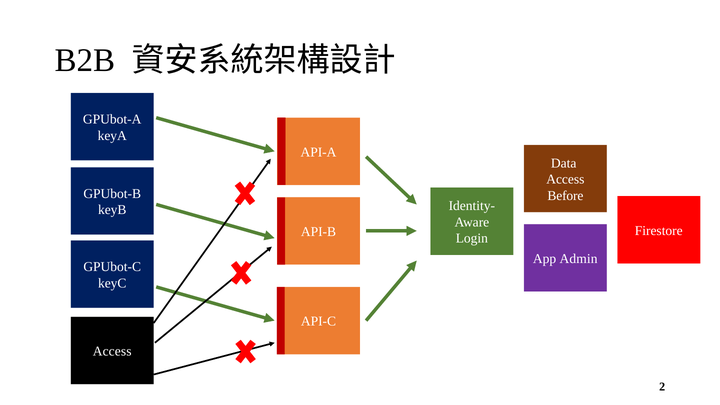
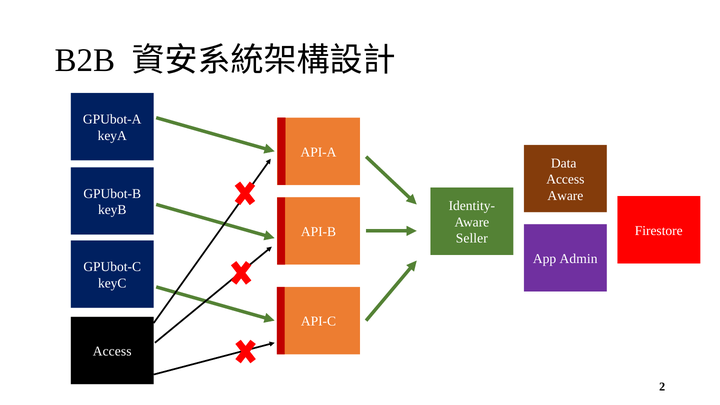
Before: Before -> Aware (565, 196)
Login: Login -> Seller (472, 238)
